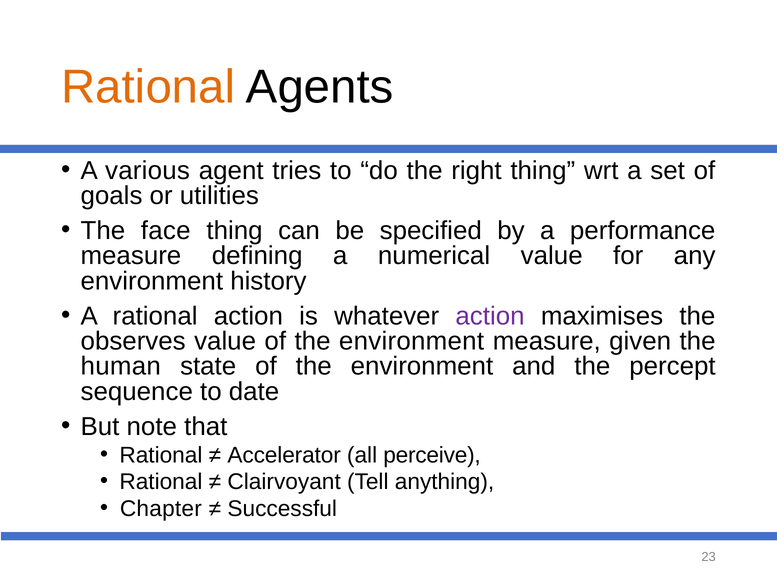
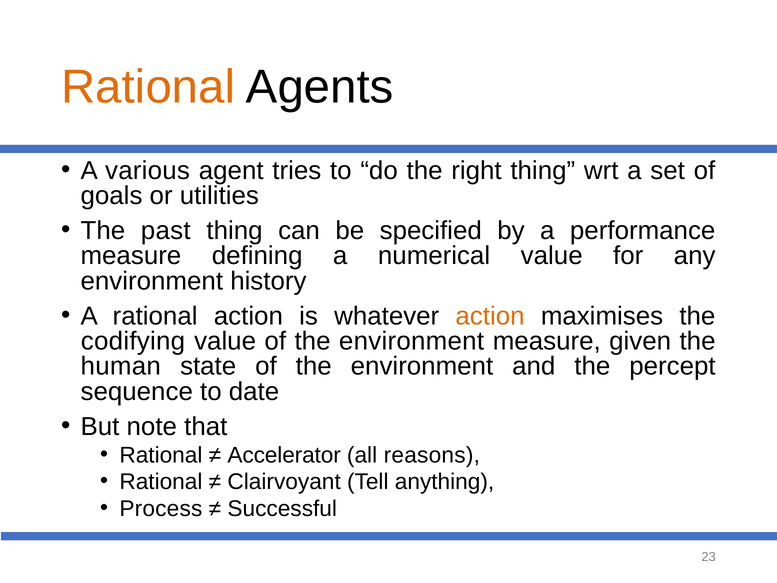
face: face -> past (166, 231)
action colour: purple -> orange (490, 316)
observes: observes -> codifying (133, 341)
perceive: perceive -> reasons (432, 455)
Chapter: Chapter -> Process (161, 509)
